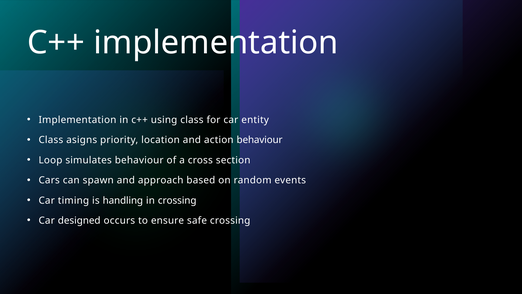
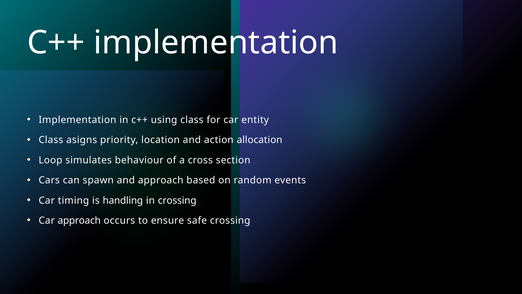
action behaviour: behaviour -> allocation (260, 140)
Car designed: designed -> approach (79, 220)
